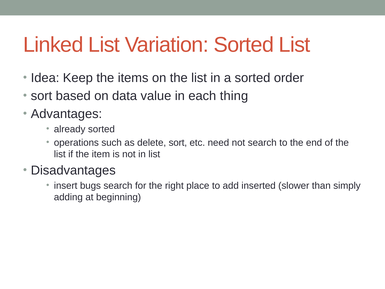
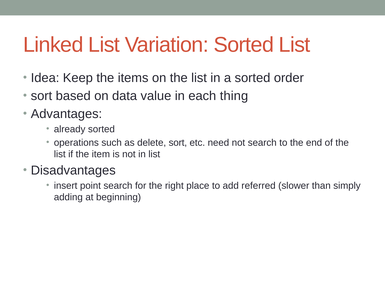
bugs: bugs -> point (90, 185)
inserted: inserted -> referred (259, 185)
